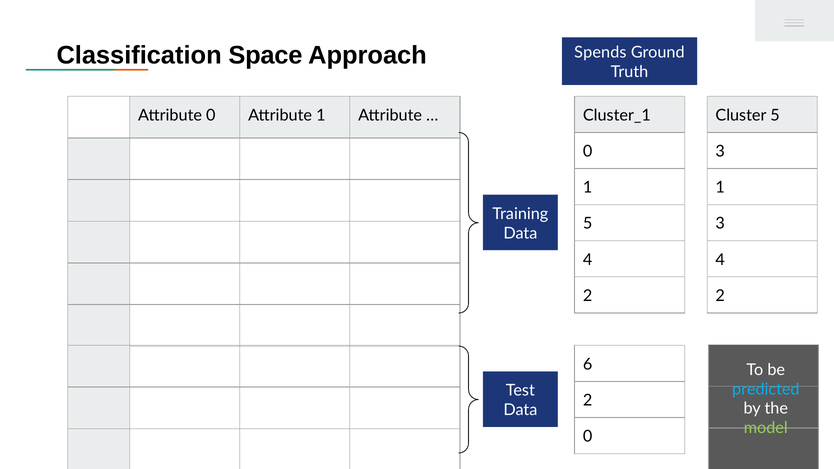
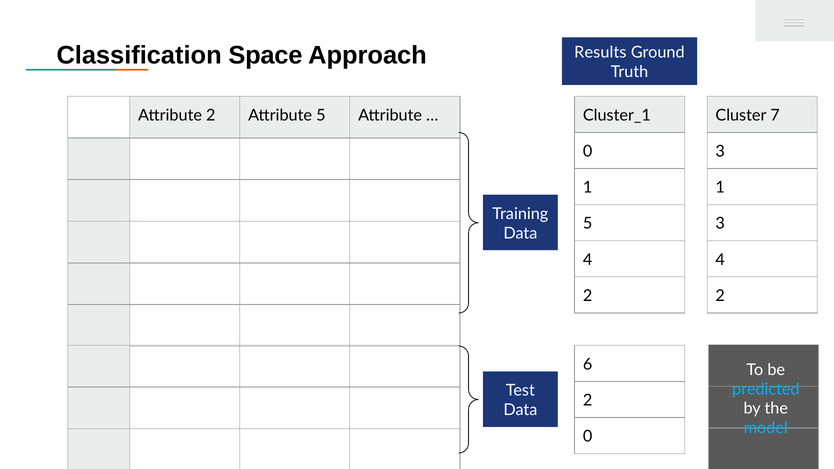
Spends: Spends -> Results (600, 53)
Attribute 0: 0 -> 2 (211, 115)
Attribute 1: 1 -> 5 (321, 115)
Cluster 5: 5 -> 7 (775, 115)
model colour: light green -> light blue (766, 428)
